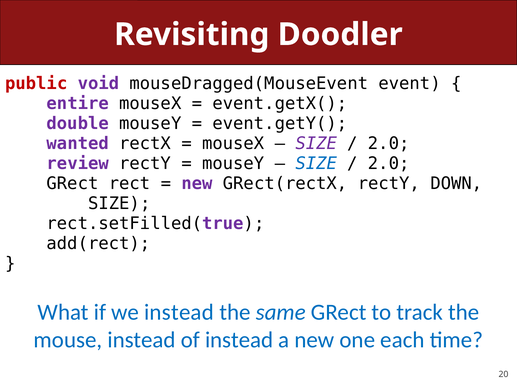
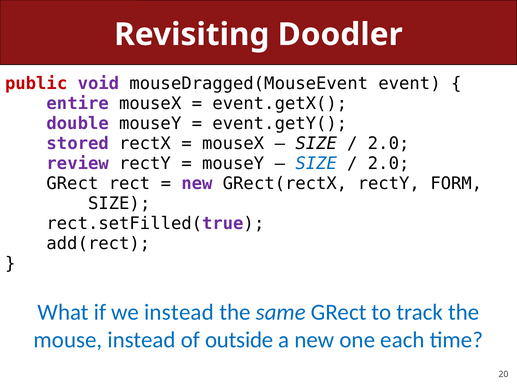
wanted: wanted -> stored (78, 143)
SIZE colour: purple -> black (316, 143)
DOWN: DOWN -> FORM (456, 183)
of instead: instead -> outside (239, 340)
